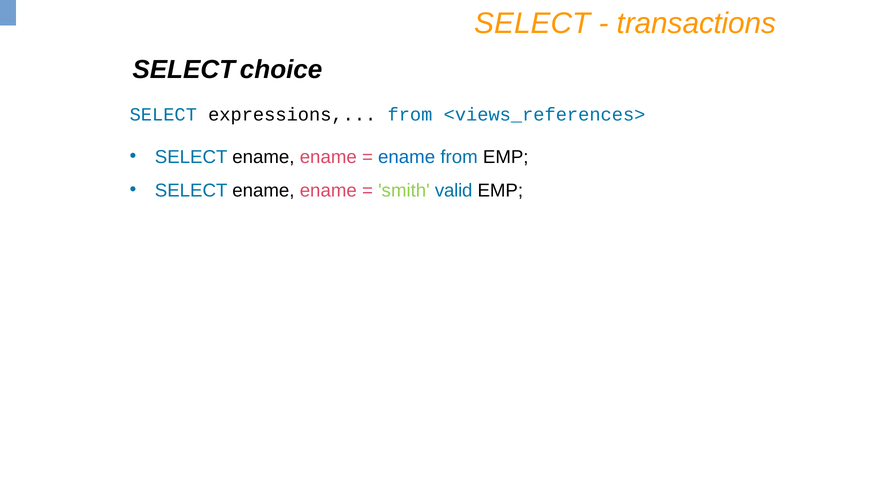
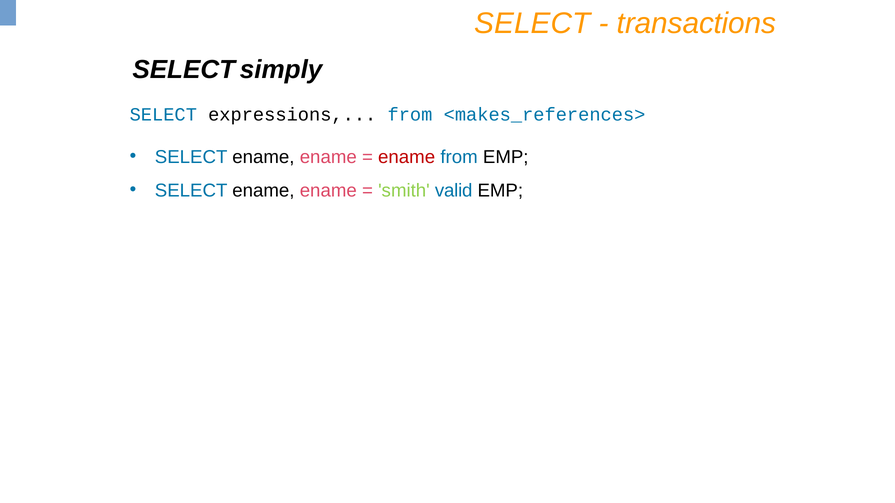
choice: choice -> simply (281, 70)
<views_references>: <views_references> -> <makes_references> (545, 115)
ename colour: blue -> red (407, 157)
